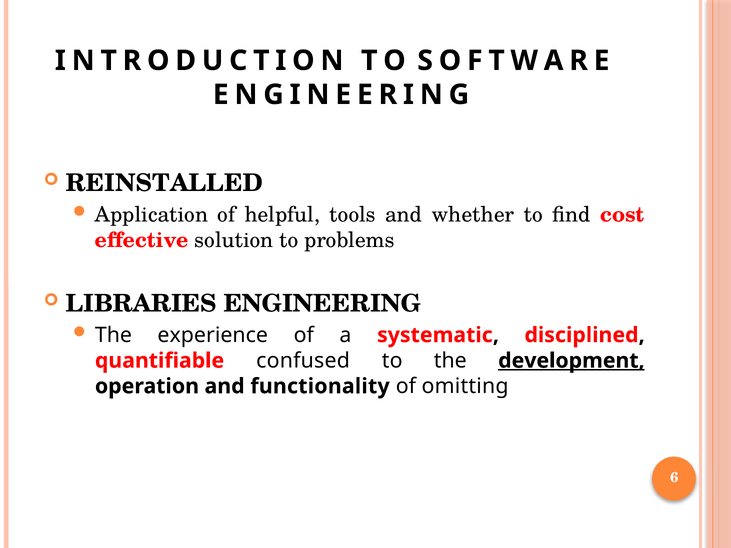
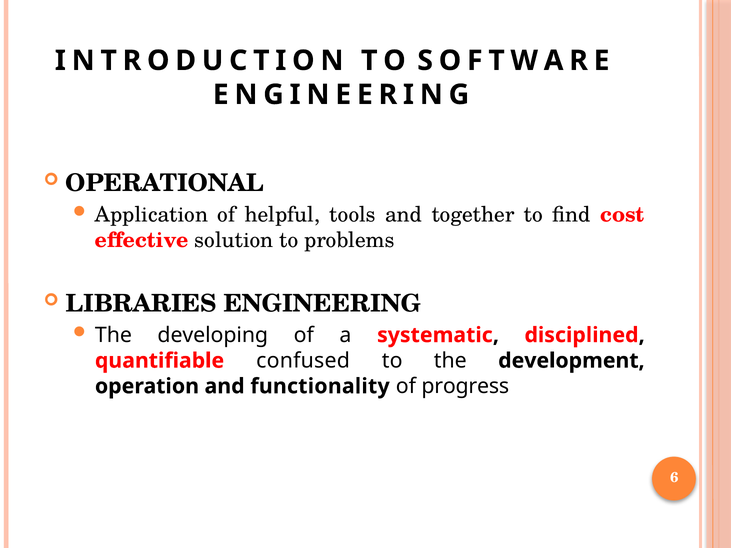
REINSTALLED: REINSTALLED -> OPERATIONAL (165, 183)
whether: whether -> together (473, 215)
experience: experience -> developing (213, 335)
development underline: present -> none (571, 361)
omitting: omitting -> progress (465, 386)
